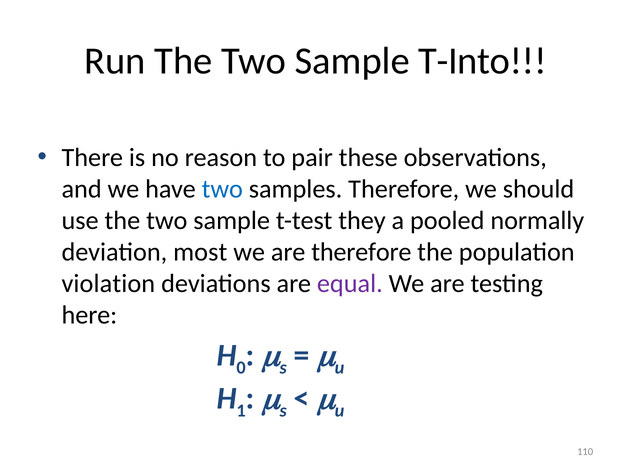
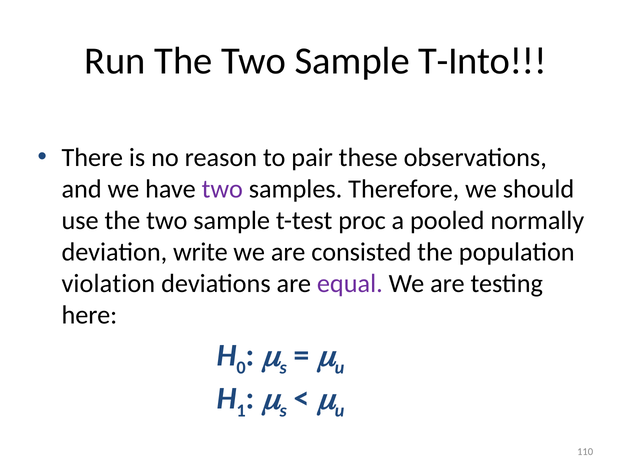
two colour: blue -> purple (222, 189)
they: they -> proc (362, 221)
most: most -> write (200, 252)
are therefore: therefore -> consisted (361, 252)
